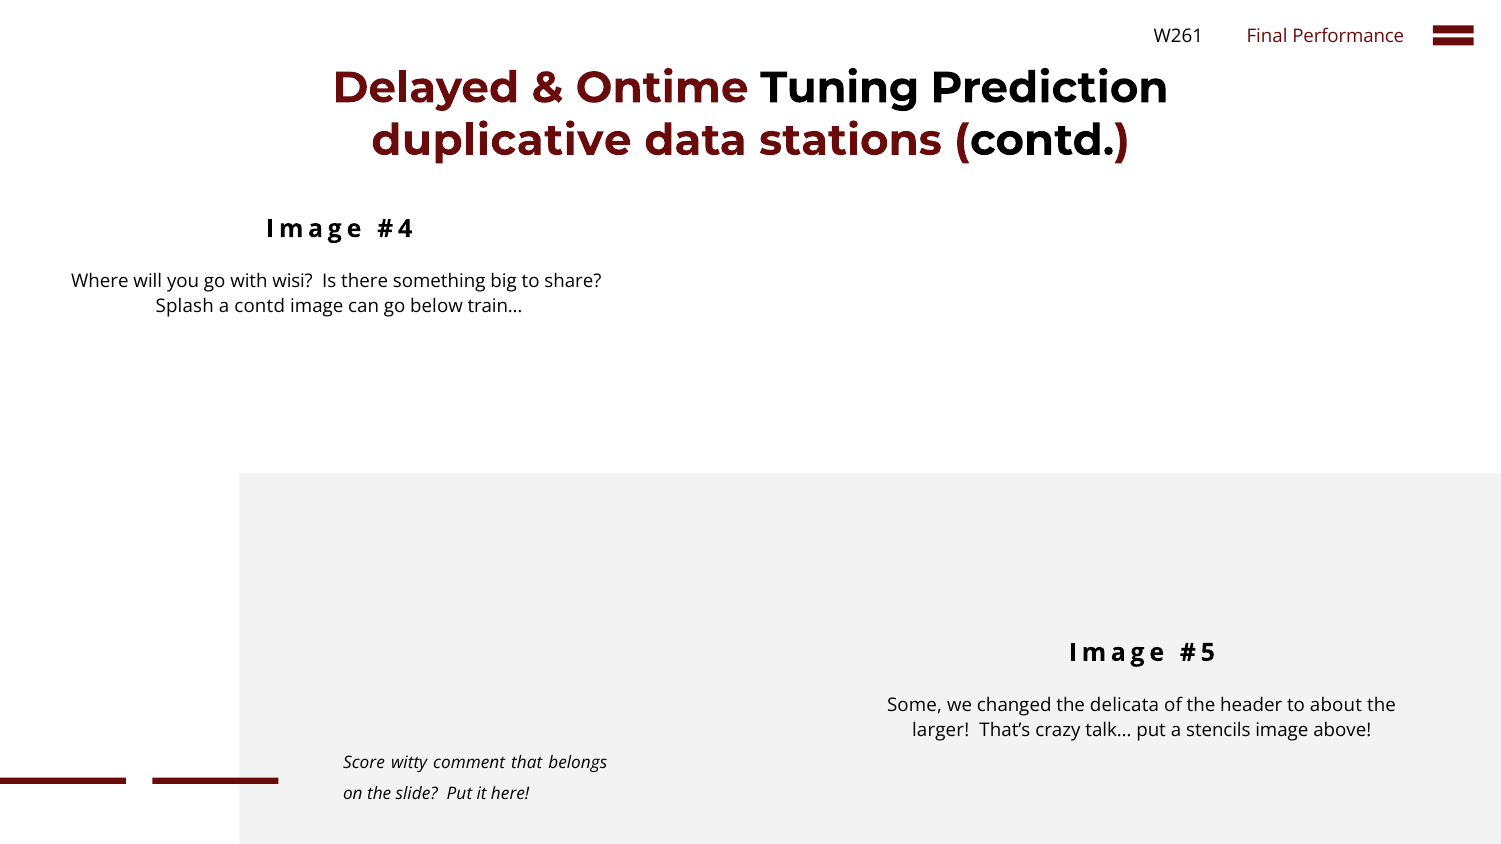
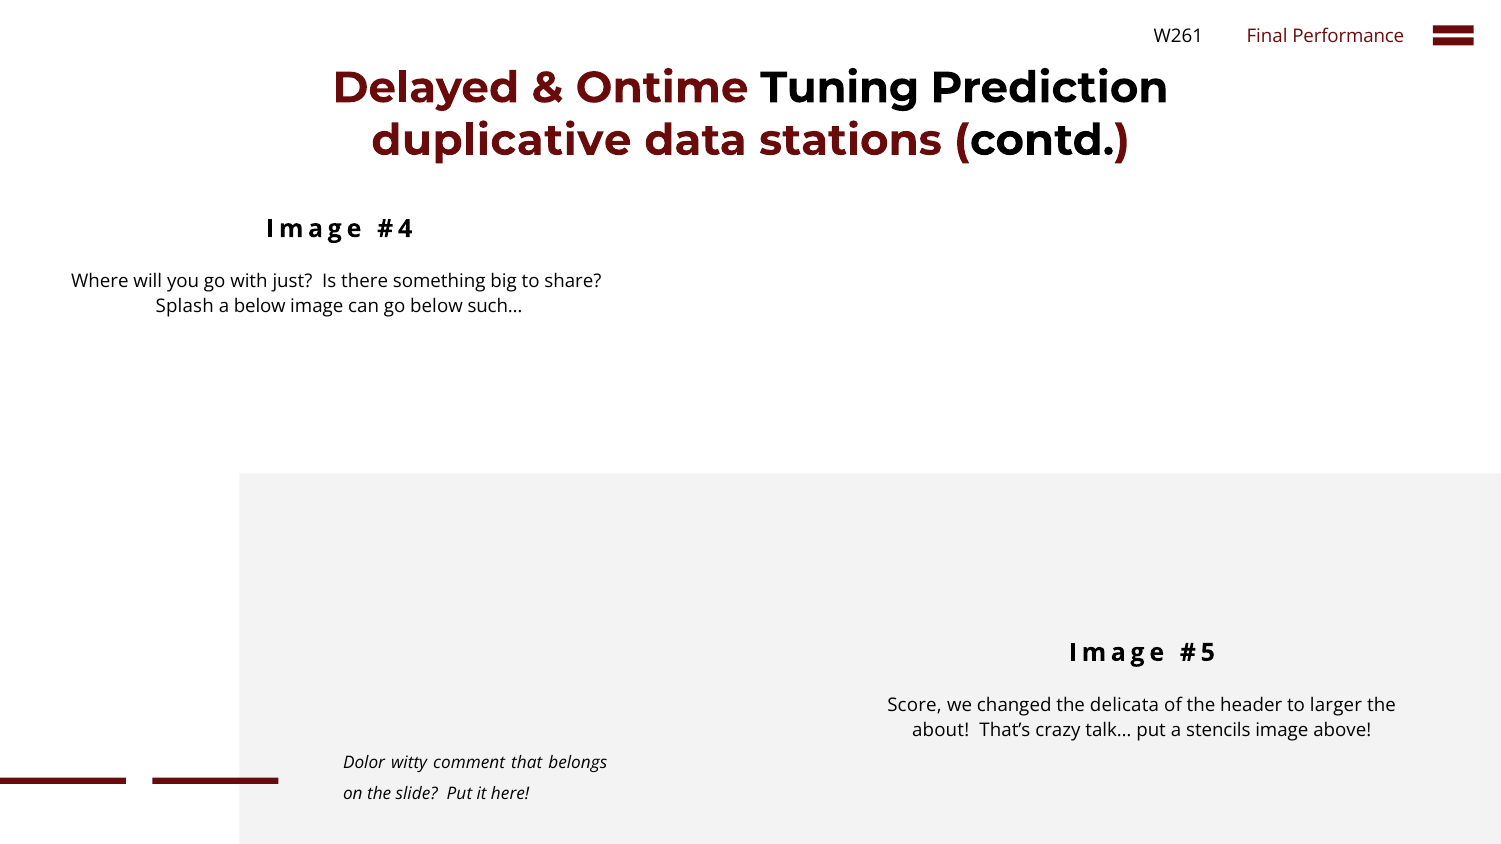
wisi: wisi -> just (292, 282)
a contd: contd -> below (260, 306)
train…: train… -> such… (495, 306)
Some: Some -> Score (915, 706)
about: about -> larger (1336, 706)
larger: larger -> about (941, 730)
Score: Score -> Dolor (364, 763)
